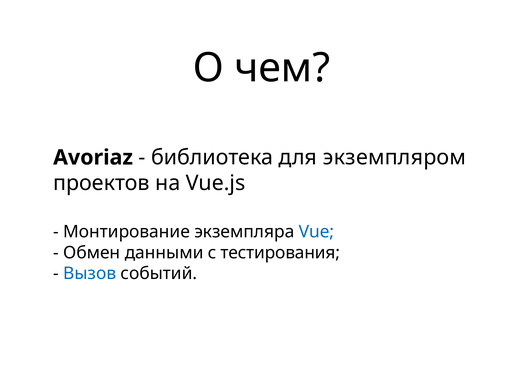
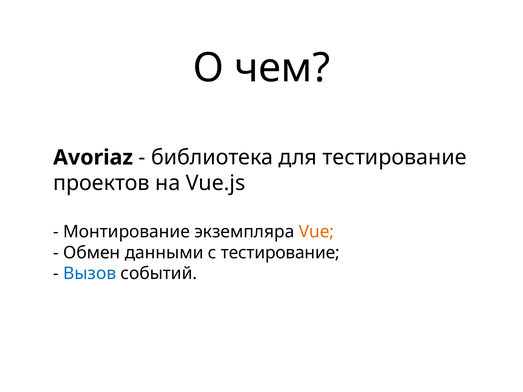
для экземпляром: экземпляром -> тестирование (395, 158)
Vue colour: blue -> orange (317, 232)
с тестирования: тестирования -> тестирование (280, 253)
